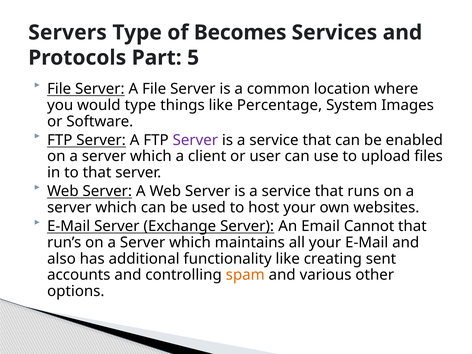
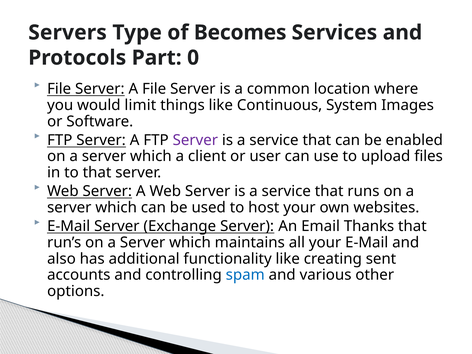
5: 5 -> 0 (193, 58)
would type: type -> limit (140, 105)
Percentage: Percentage -> Continuous (280, 105)
Cannot: Cannot -> Thanks (369, 226)
spam colour: orange -> blue (245, 275)
